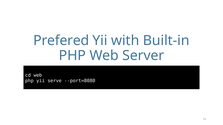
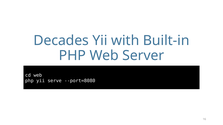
Prefered: Prefered -> Decades (61, 41)
